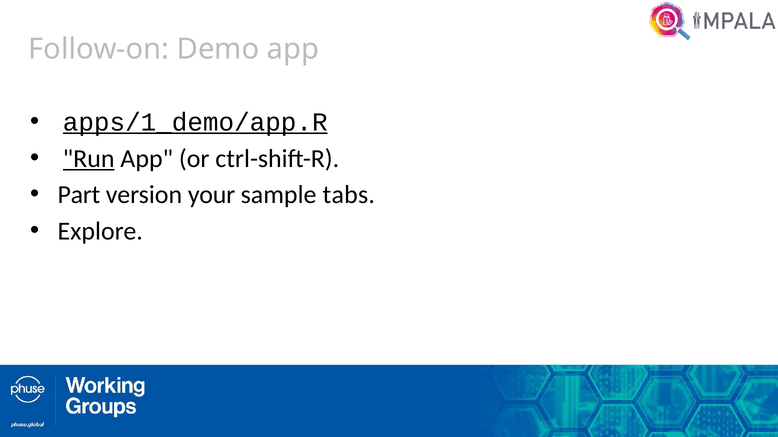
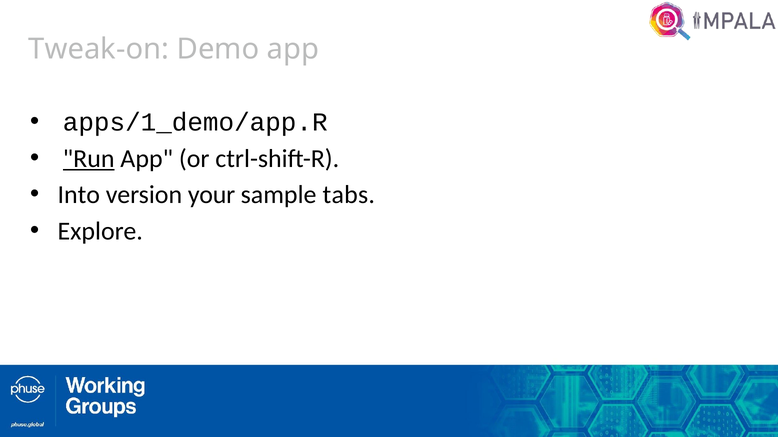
Follow-on: Follow-on -> Tweak-on (99, 49)
apps/1_demo/app.R underline: present -> none (195, 122)
Part: Part -> Into (79, 195)
